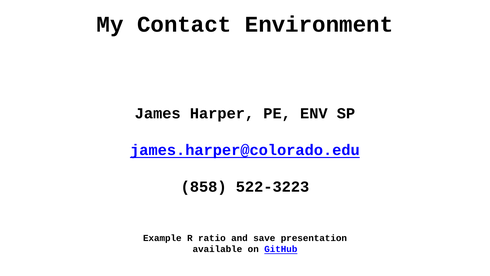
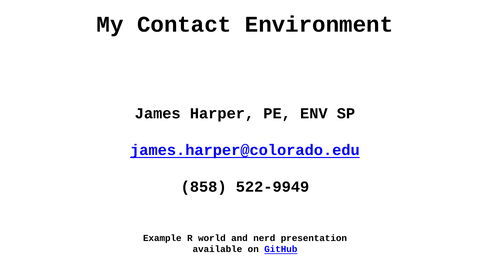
522-3223: 522-3223 -> 522-9949 (273, 187)
ratio: ratio -> world (212, 238)
save: save -> nerd (264, 238)
